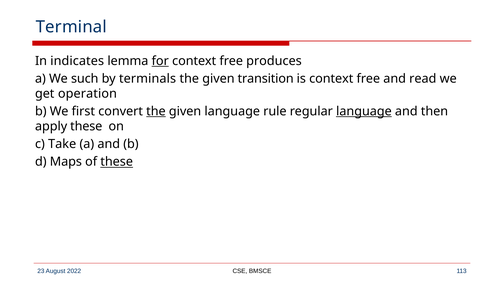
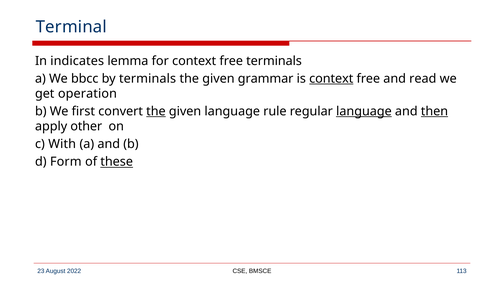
for underline: present -> none (160, 61)
free produces: produces -> terminals (274, 61)
such: such -> bbcc (85, 78)
transition: transition -> grammar (266, 78)
context underline: none -> present (331, 78)
then underline: none -> present (434, 111)
apply these: these -> other (86, 126)
Take: Take -> With (62, 144)
Maps: Maps -> Form (66, 162)
